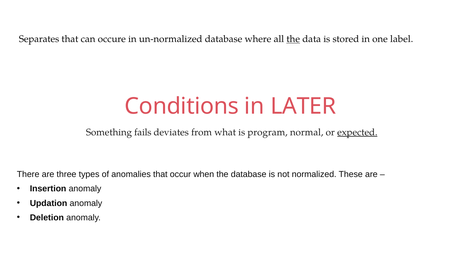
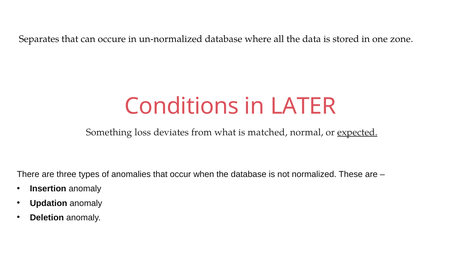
the underline: present -> none (293, 39)
label: label -> zone (402, 39)
fails: fails -> loss (143, 132)
program: program -> matched (268, 132)
